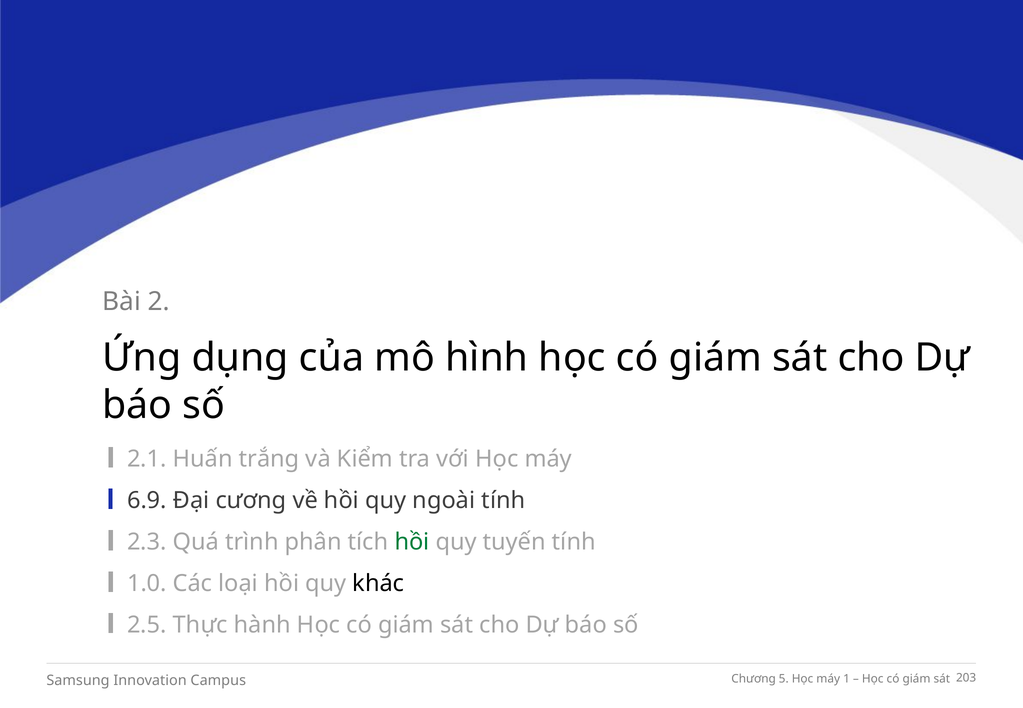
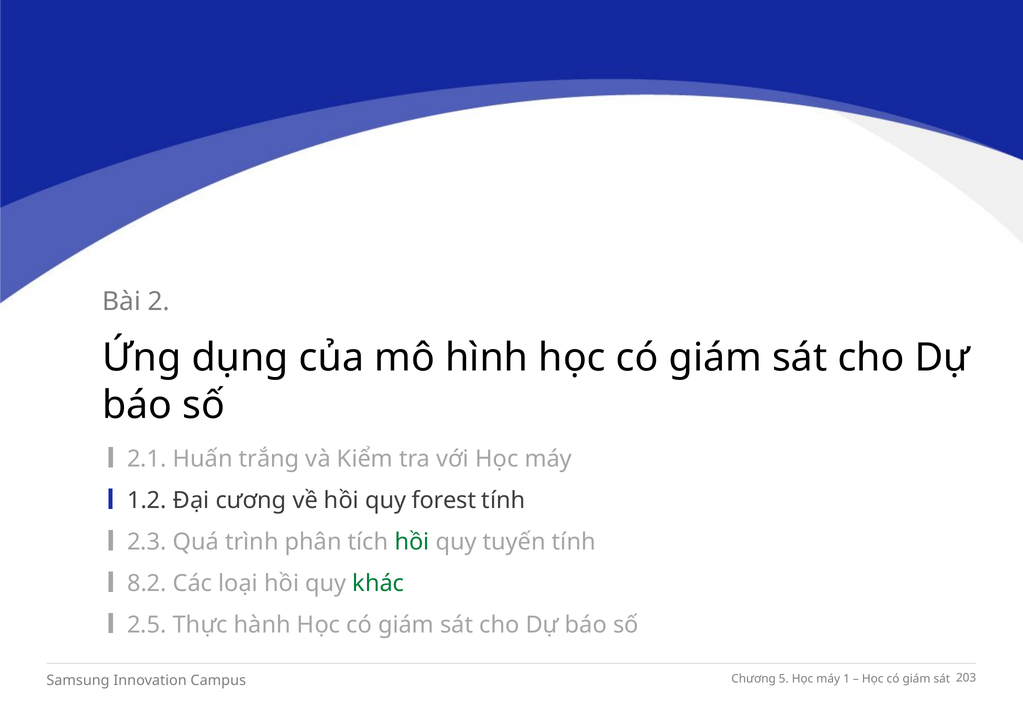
6.9: 6.9 -> 1.2 (147, 501)
ngoài: ngoài -> forest (444, 501)
1.0: 1.0 -> 8.2 (147, 584)
khác colour: black -> green (378, 584)
